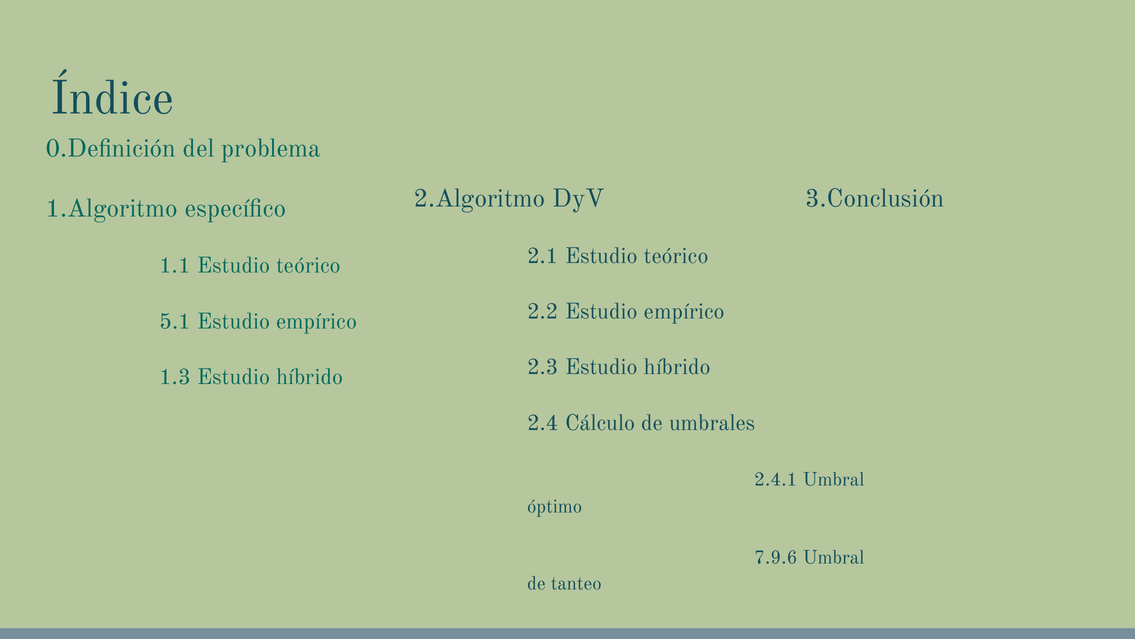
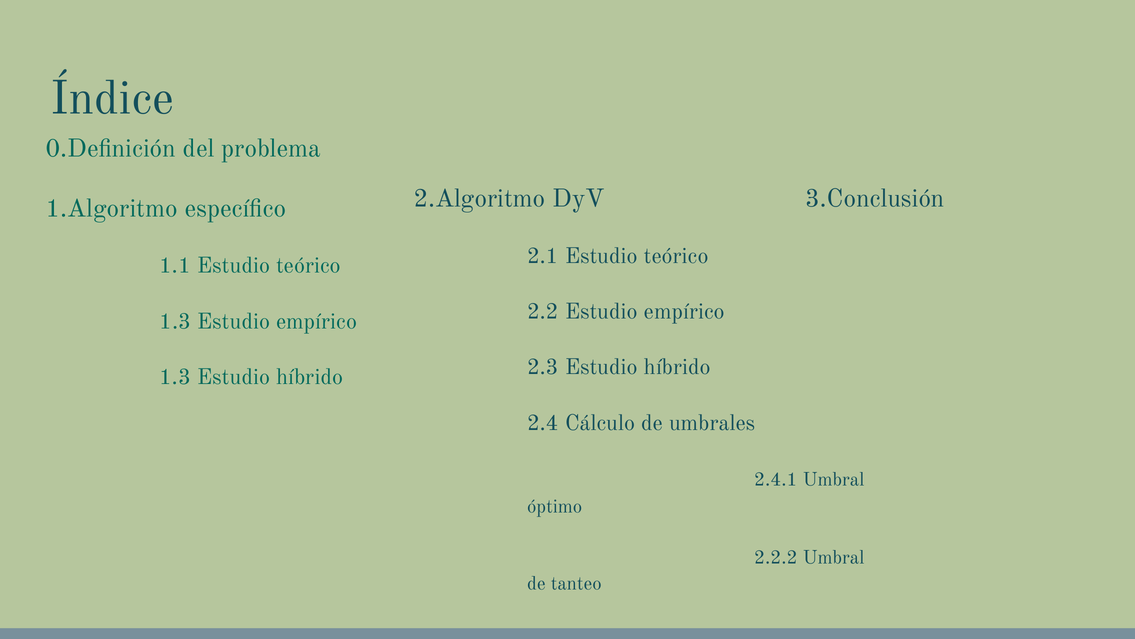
5.1: 5.1 -> 1.3 (175, 321)
7.9.6: 7.9.6 -> 2.2.2 (776, 557)
